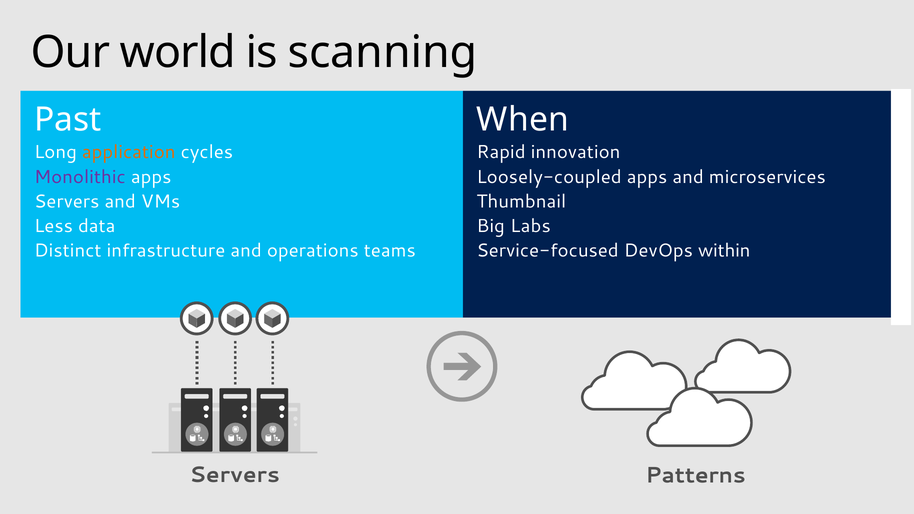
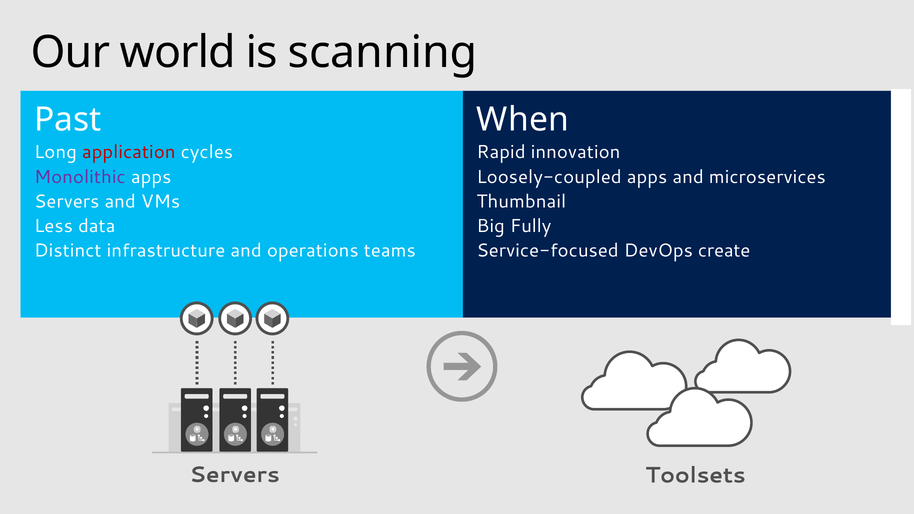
application colour: orange -> red (129, 152)
Labs: Labs -> Fully (531, 226)
within: within -> create (724, 251)
Patterns: Patterns -> Toolsets (696, 475)
